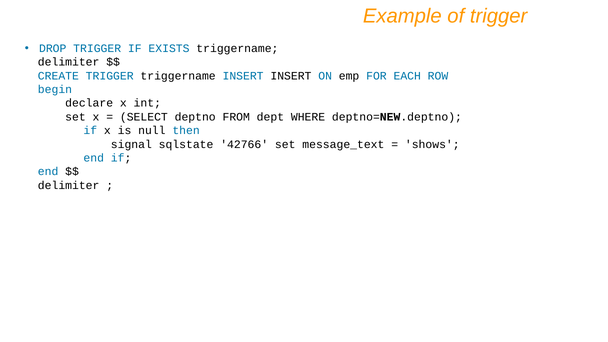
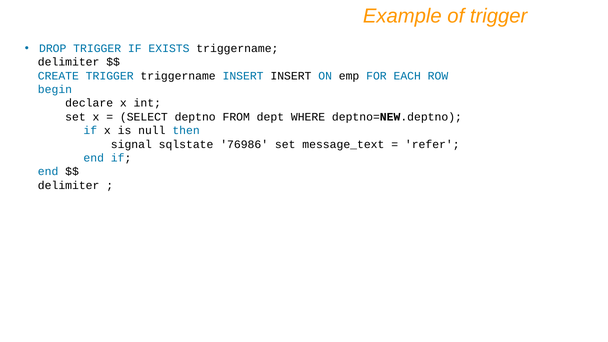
42766: 42766 -> 76986 (244, 144)
shows: shows -> refer (432, 144)
